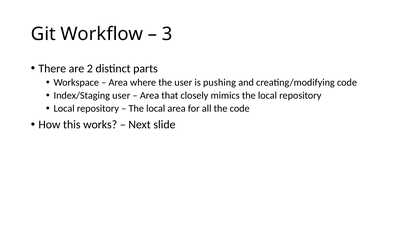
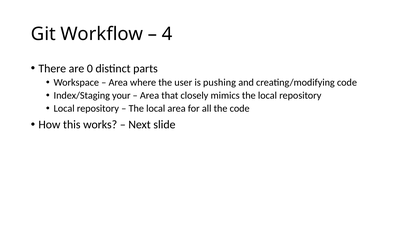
3: 3 -> 4 (167, 34)
2: 2 -> 0 (90, 68)
Index/Staging user: user -> your (121, 95)
